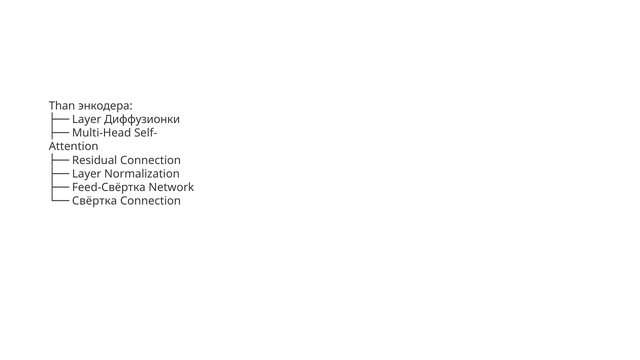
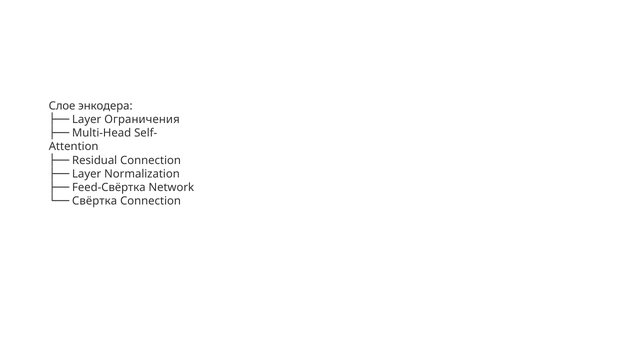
Than: Than -> Слое (62, 106)
Диффузионки: Диффузионки -> Ограничения (142, 119)
